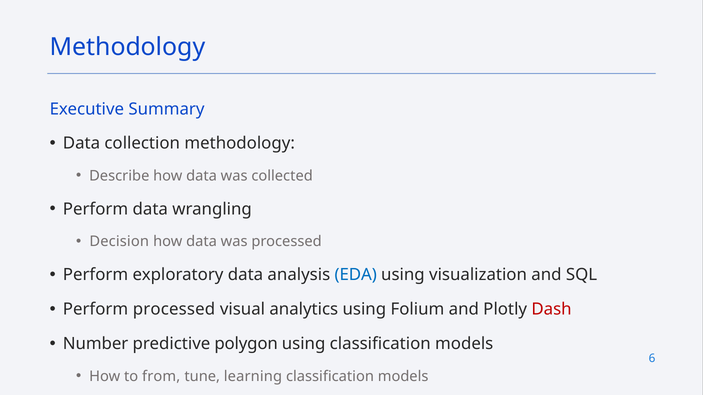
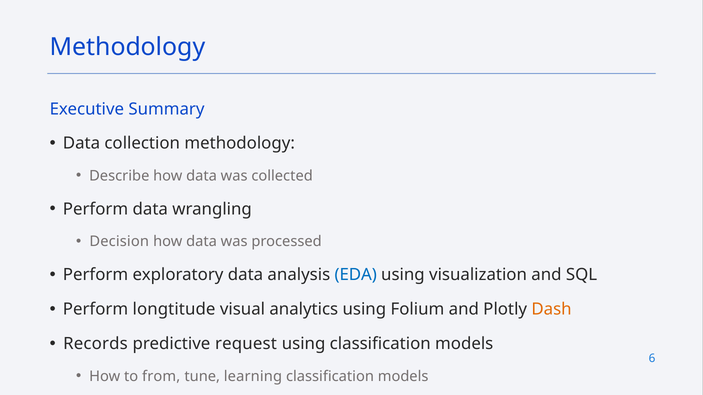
Perform processed: processed -> longtitude (174, 310)
Dash colour: red -> orange (552, 310)
Number: Number -> Records (95, 344)
polygon: polygon -> request (246, 344)
